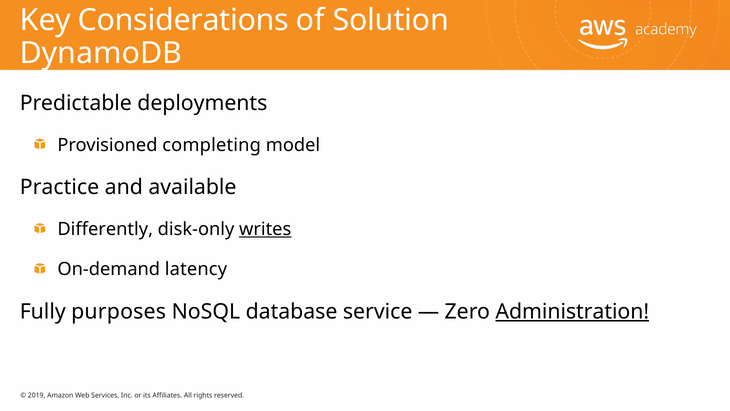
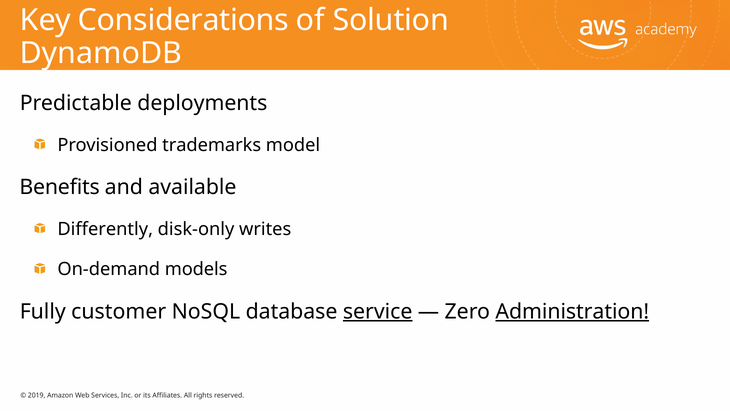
completing: completing -> trademarks (212, 145)
Practice: Practice -> Benefits (60, 187)
writes underline: present -> none (265, 229)
latency: latency -> models (196, 269)
purposes: purposes -> customer (119, 311)
service underline: none -> present (378, 311)
